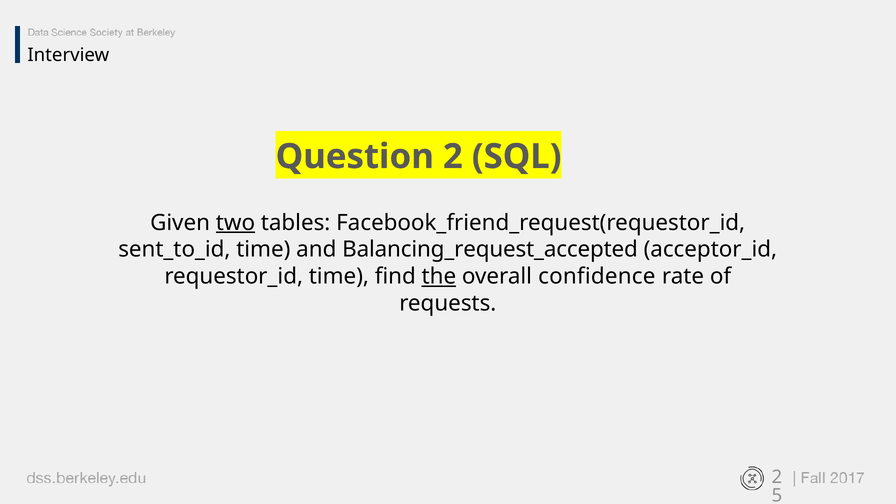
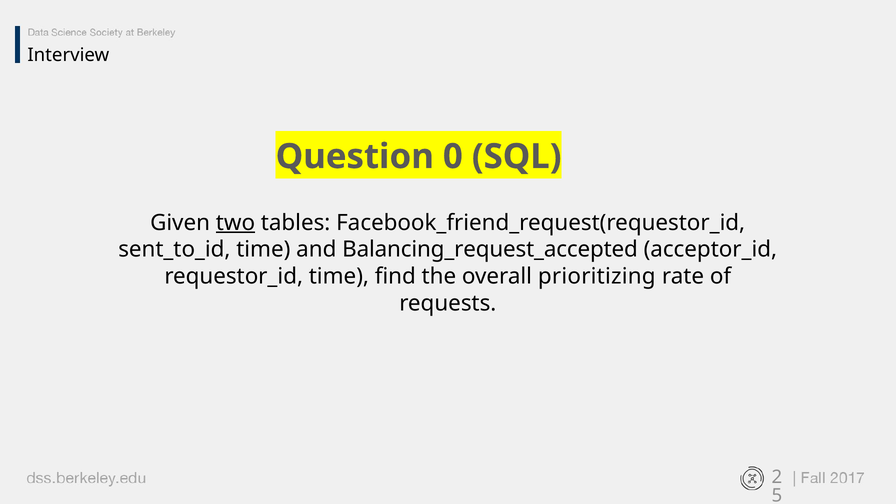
Question 2: 2 -> 0 (453, 157)
the underline: present -> none (439, 276)
confidence: confidence -> prioritizing (597, 276)
